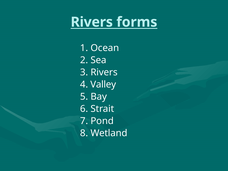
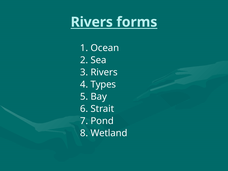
Valley: Valley -> Types (103, 84)
